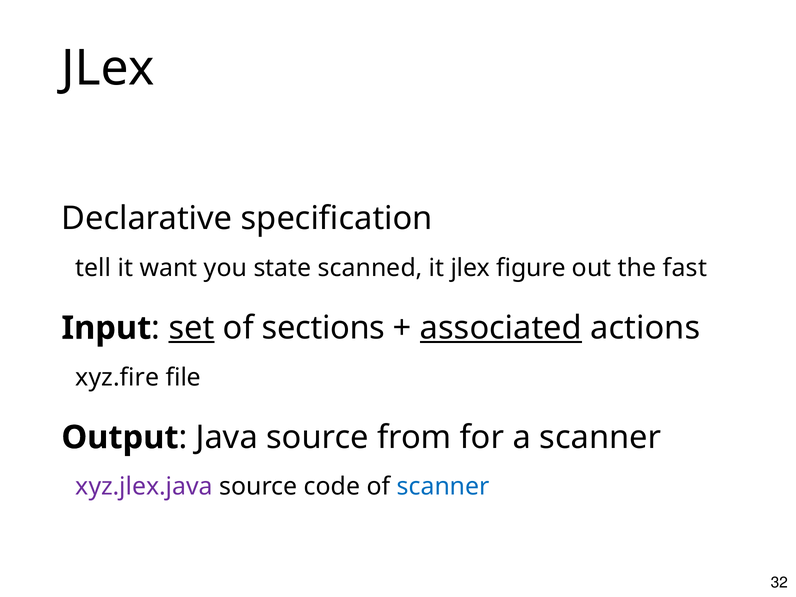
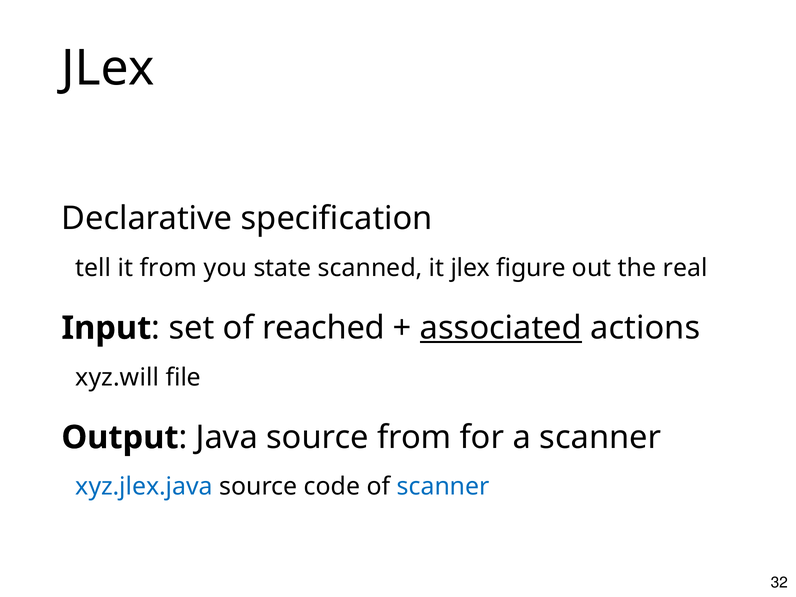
it want: want -> from (168, 268)
fast: fast -> real (685, 268)
set underline: present -> none (191, 328)
sections: sections -> reached (323, 328)
xyz.fire: xyz.fire -> xyz.will (117, 377)
xyz.jlex.java colour: purple -> blue (144, 487)
